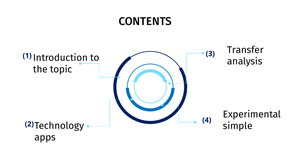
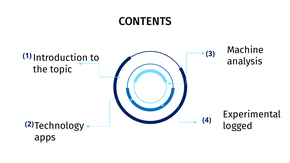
Transfer: Transfer -> Machine (245, 50)
simple: simple -> logged (238, 126)
